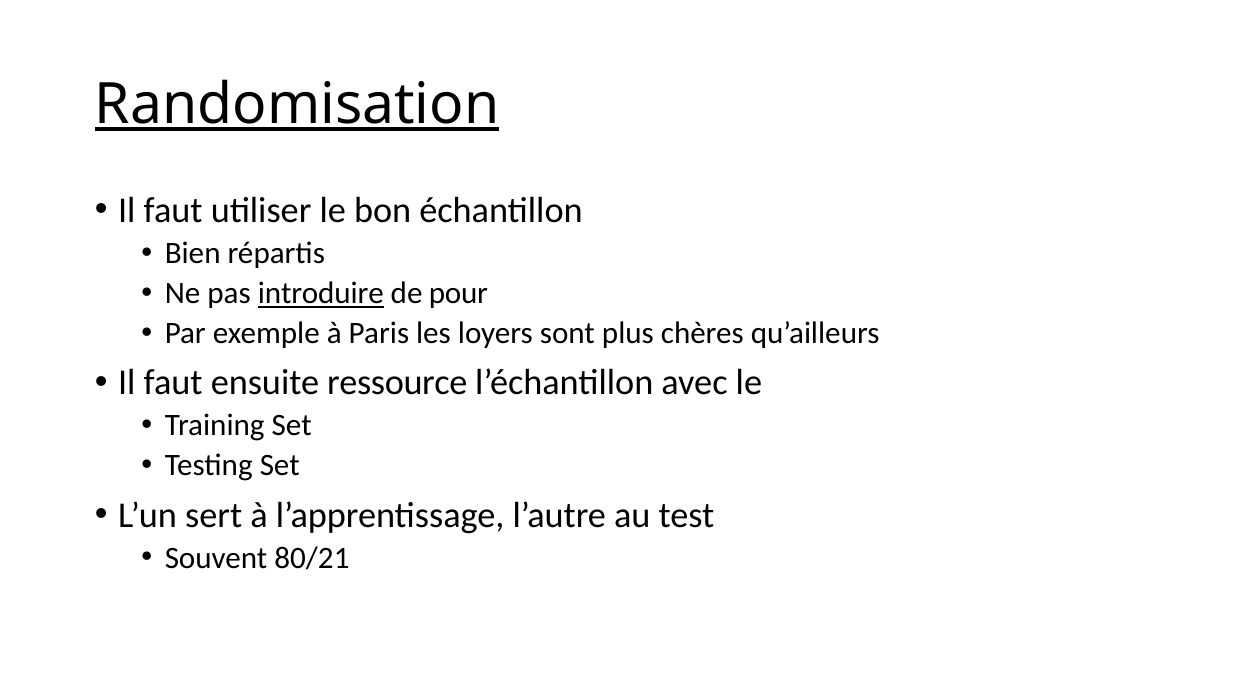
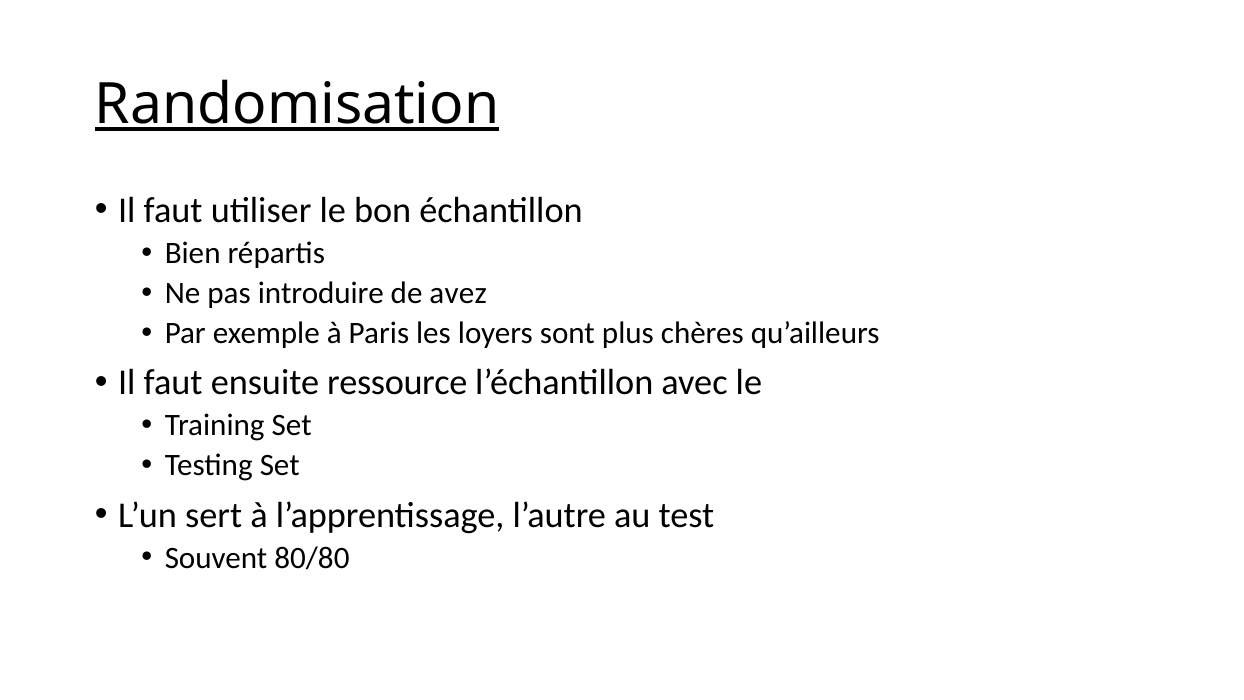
introduire underline: present -> none (321, 293)
pour: pour -> avez (458, 293)
80/21: 80/21 -> 80/80 (312, 558)
